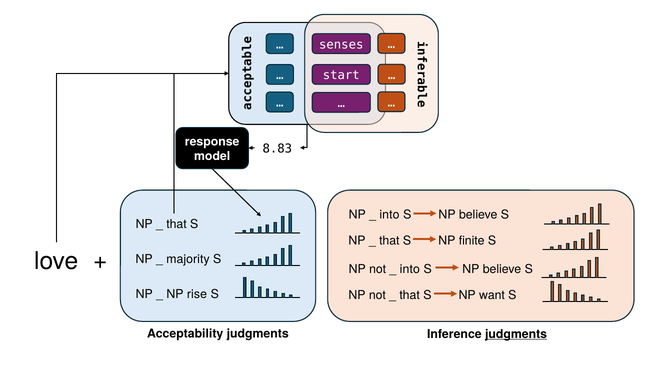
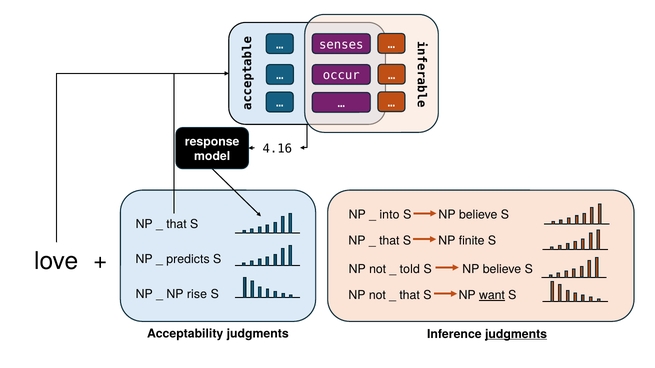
start: start -> occur (341, 75)
8.83: 8.83 -> 4.16 (277, 149)
majority: majority -> predicts (188, 259)
into: into -> told (410, 269)
want underline: none -> present (492, 296)
